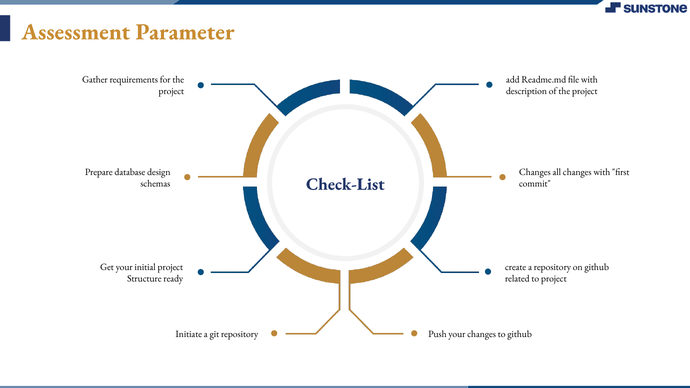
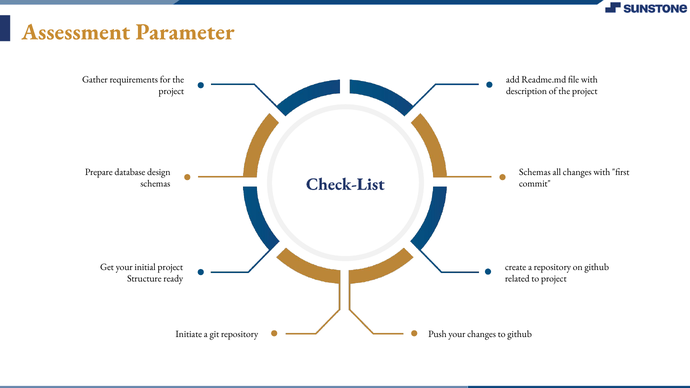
Changes: Changes -> Schemas (535, 172)
